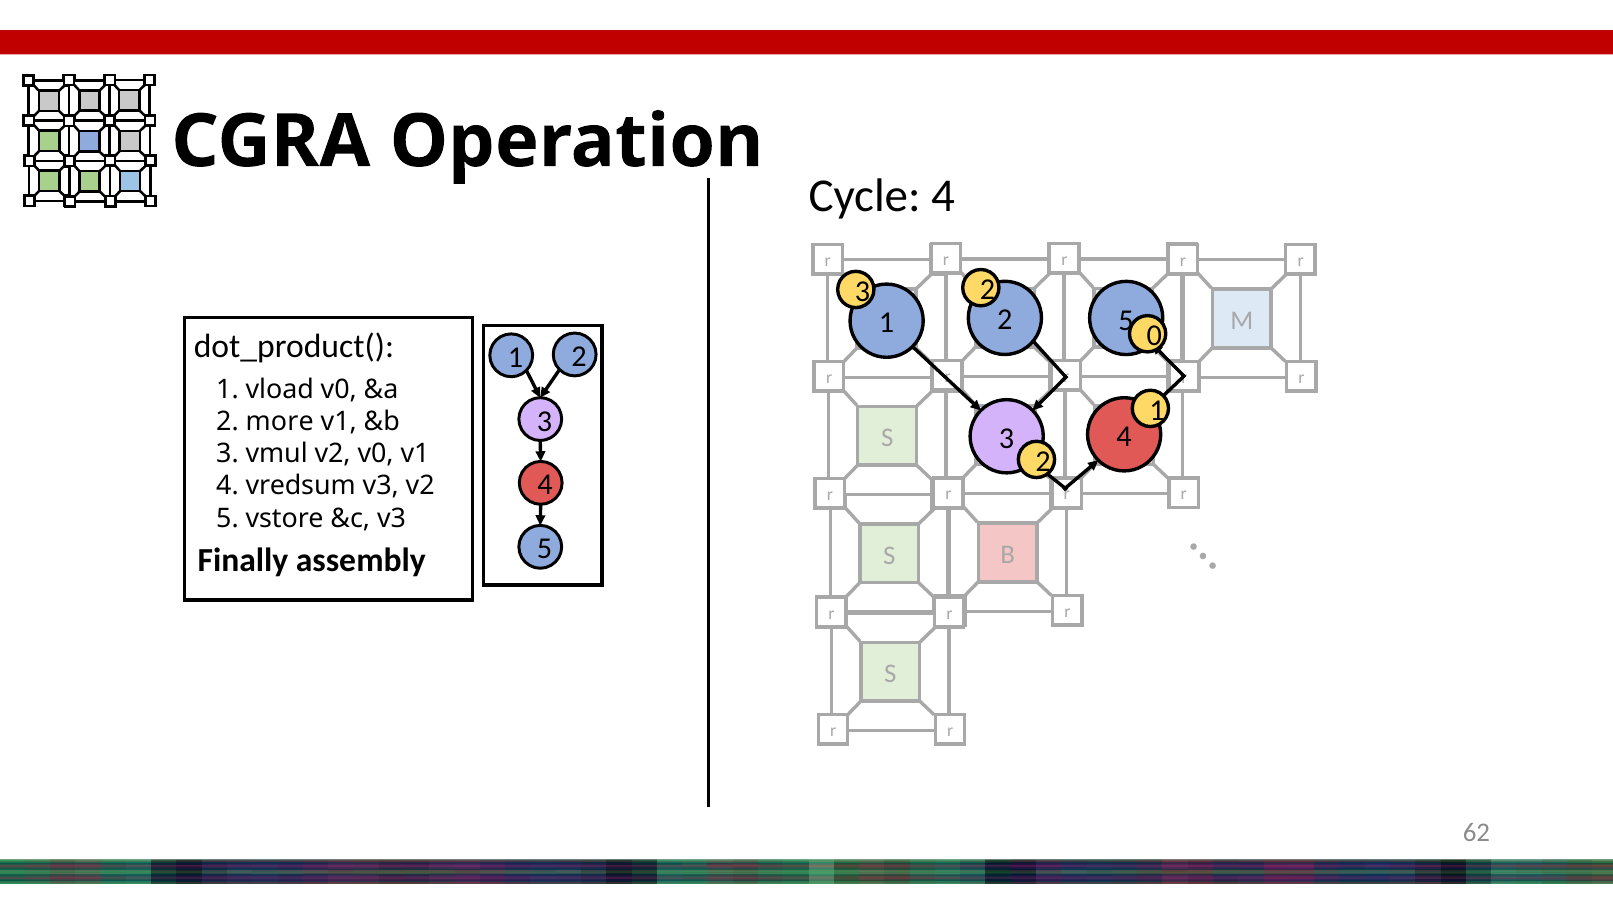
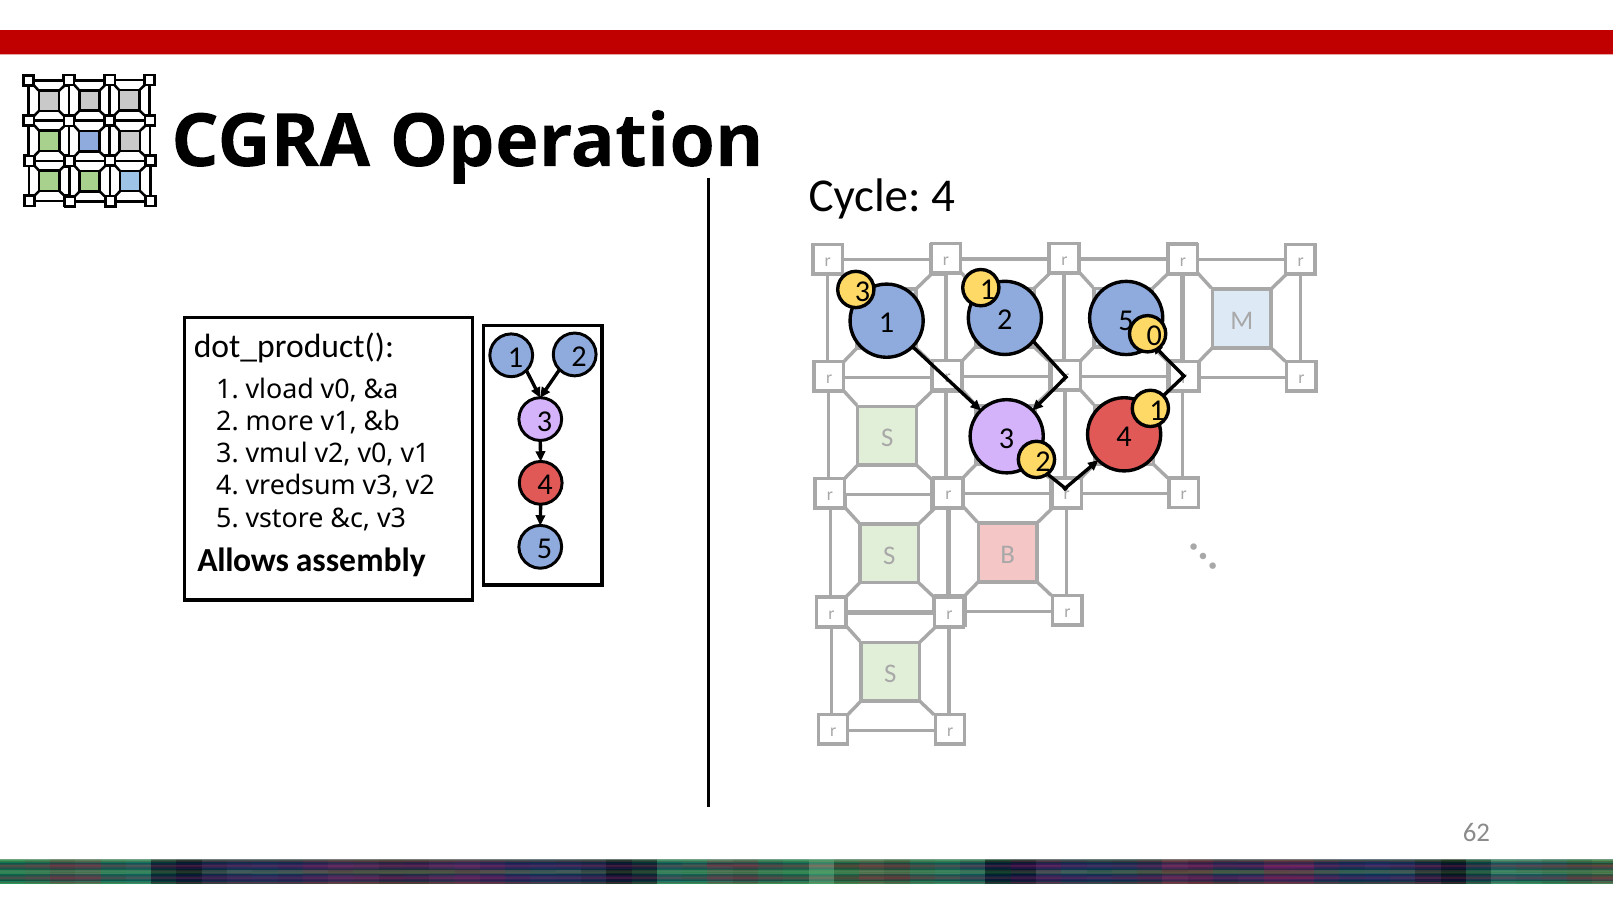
3 2: 2 -> 1 (987, 290)
Finally: Finally -> Allows (243, 560)
